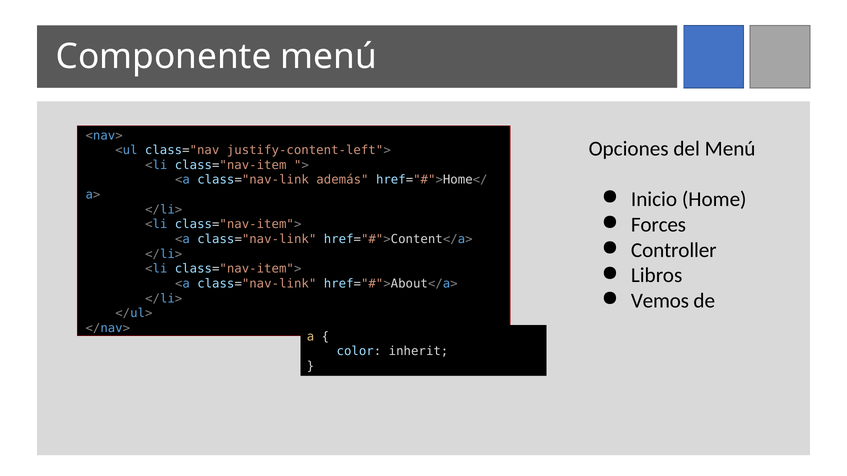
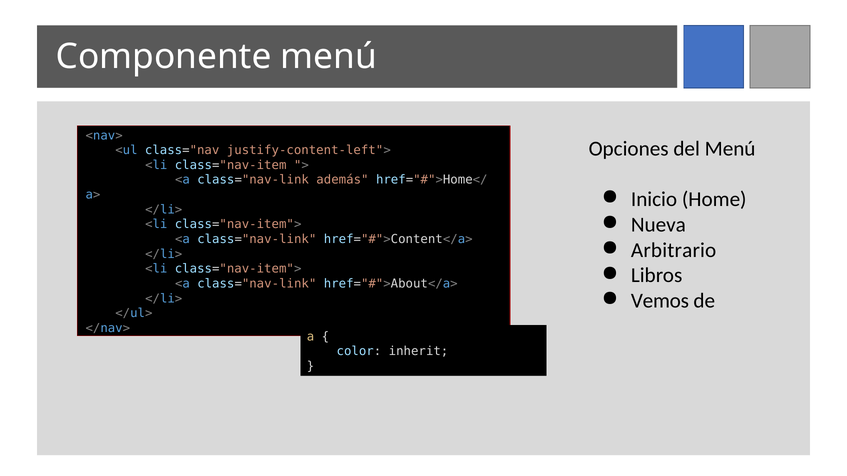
Forces: Forces -> Nueva (658, 225)
Controller: Controller -> Arbitrario (674, 250)
